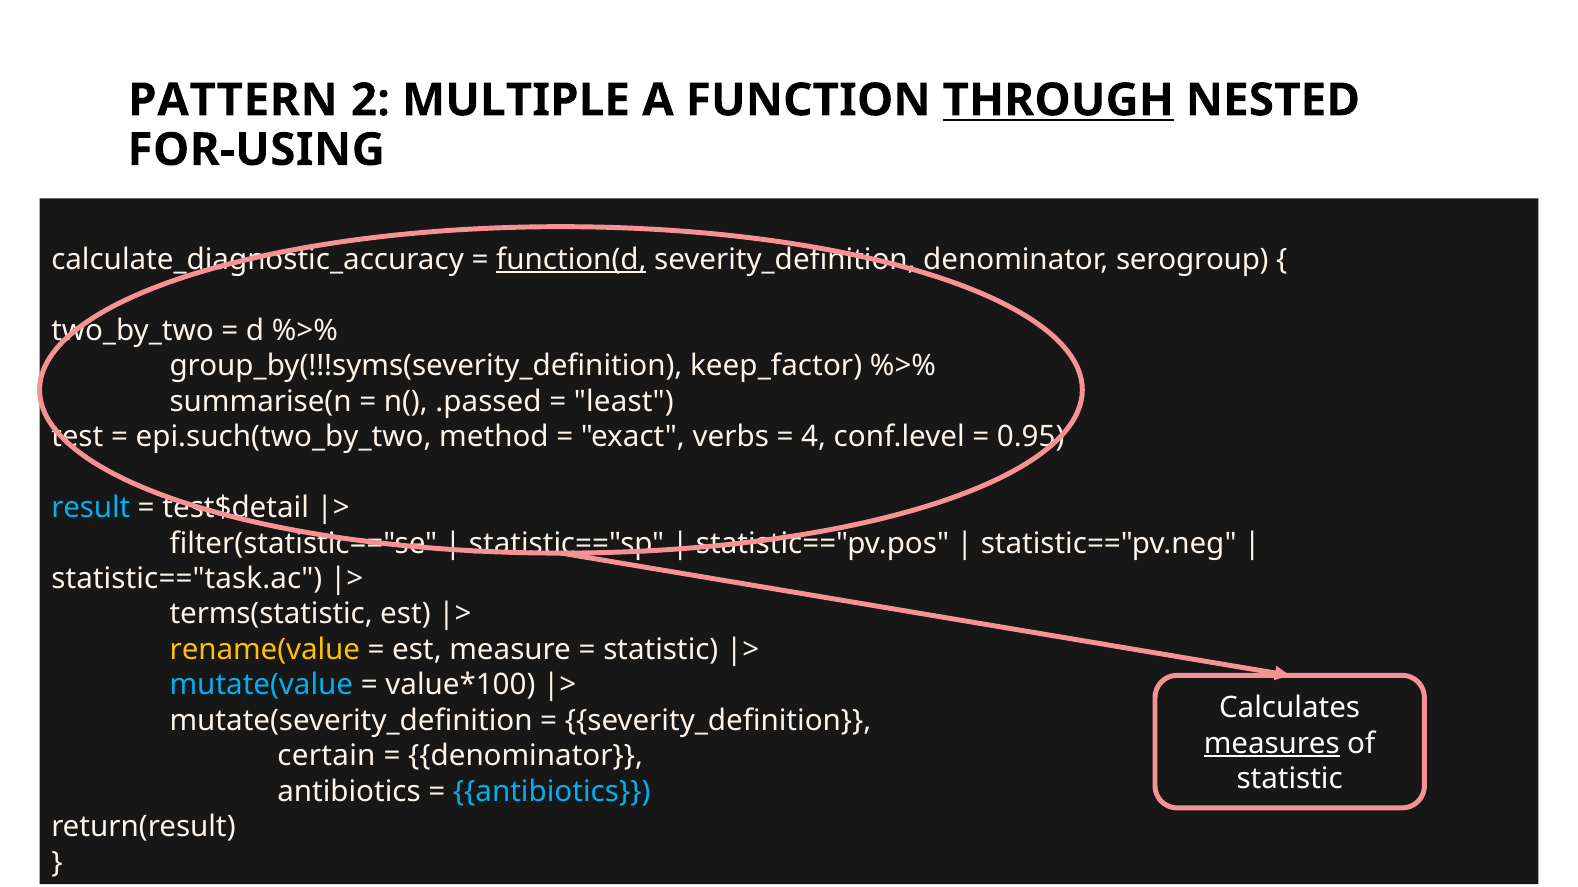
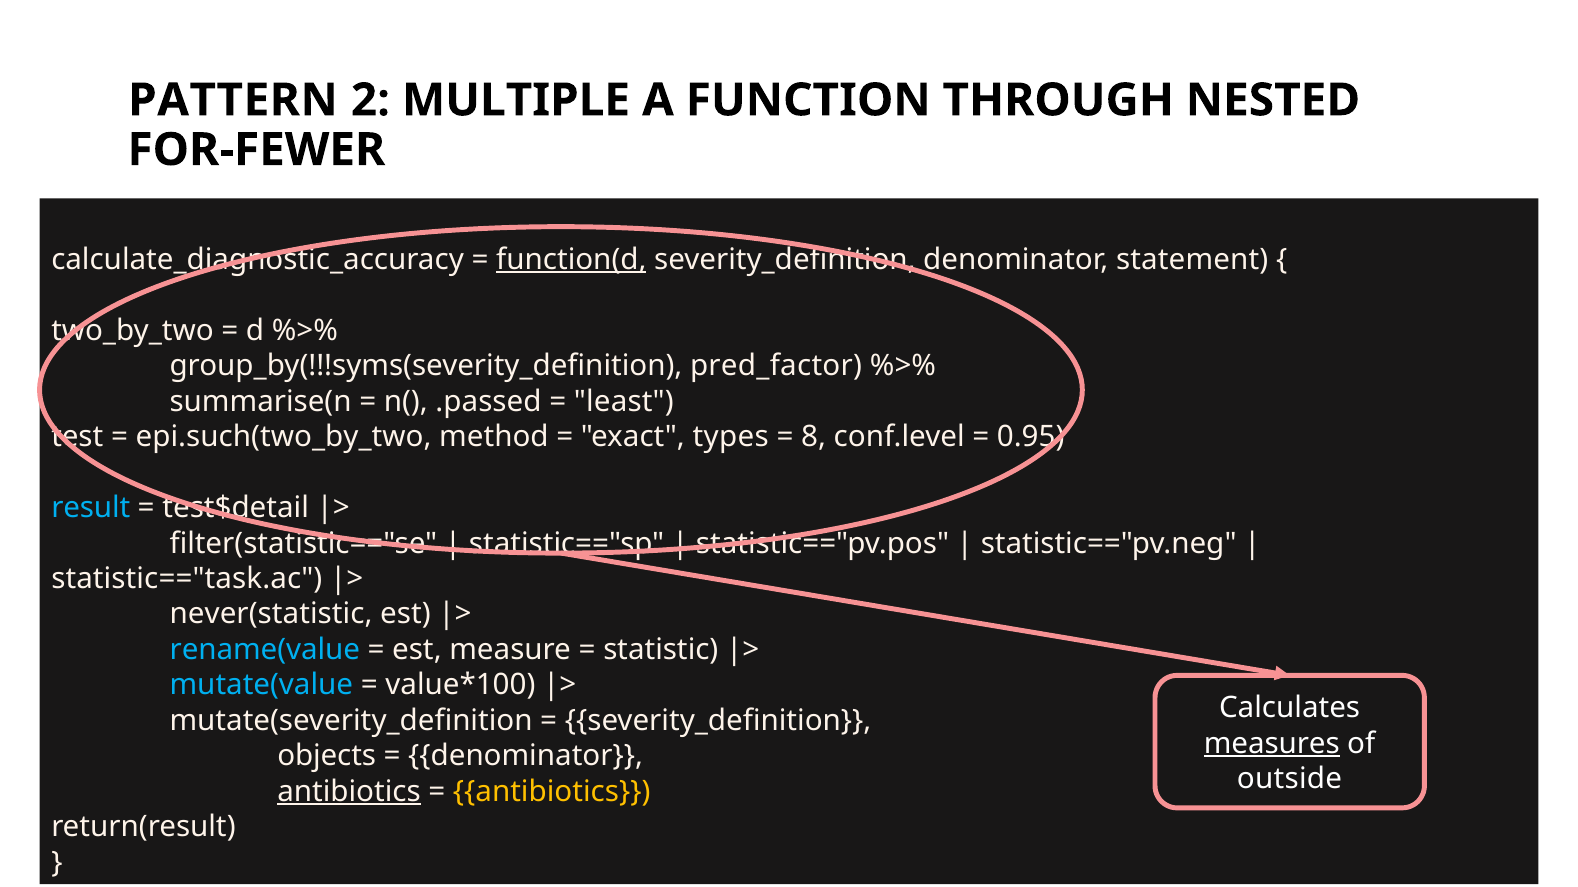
THROUGH underline: present -> none (1058, 100)
FOR-USING: FOR-USING -> FOR-FEWER (256, 150)
serogroup: serogroup -> statement (1192, 260)
keep_factor: keep_factor -> pred_factor (776, 366)
verbs: verbs -> types (731, 437)
4: 4 -> 8 (814, 437)
terms(statistic: terms(statistic -> never(statistic (271, 615)
rename(value colour: yellow -> light blue (265, 650)
certain: certain -> objects (327, 757)
statistic: statistic -> outside (1289, 780)
antibiotics underline: none -> present (349, 792)
antibiotics colour: light blue -> yellow (552, 792)
